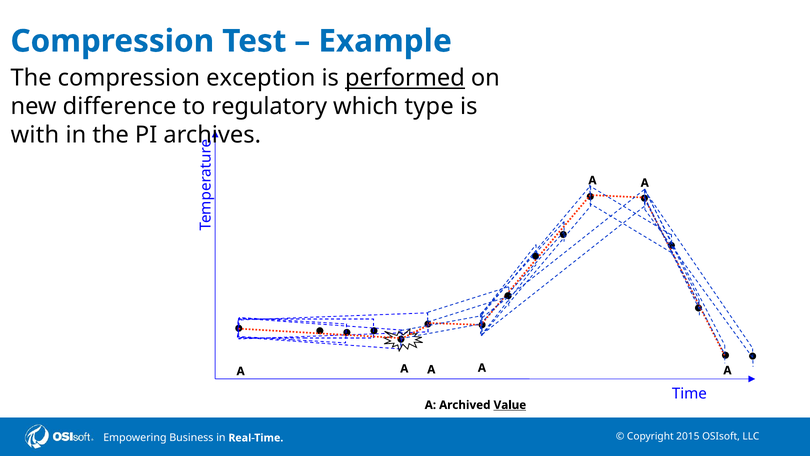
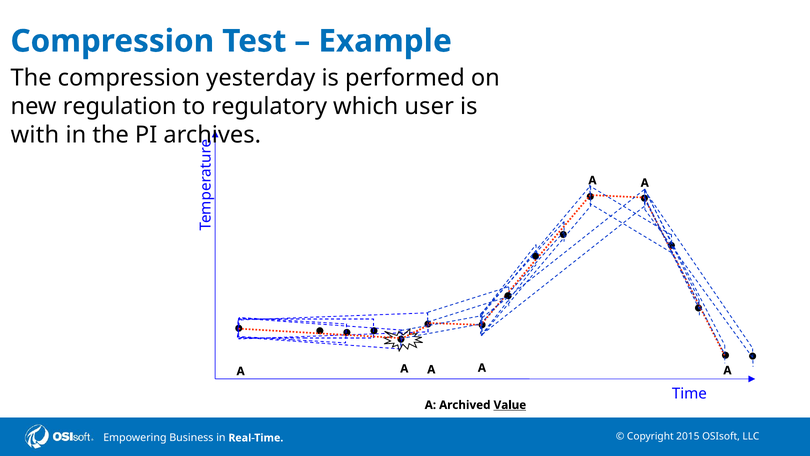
exception: exception -> yesterday (261, 78)
performed underline: present -> none (405, 78)
difference: difference -> regulation (120, 106)
type: type -> user (429, 106)
